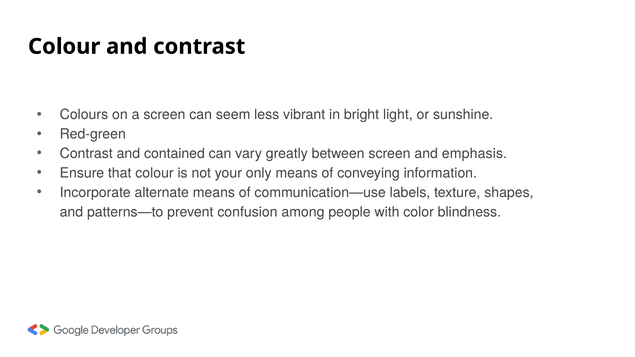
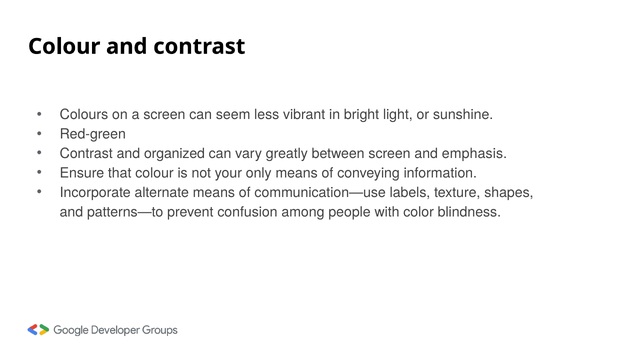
contained: contained -> organized (174, 154)
